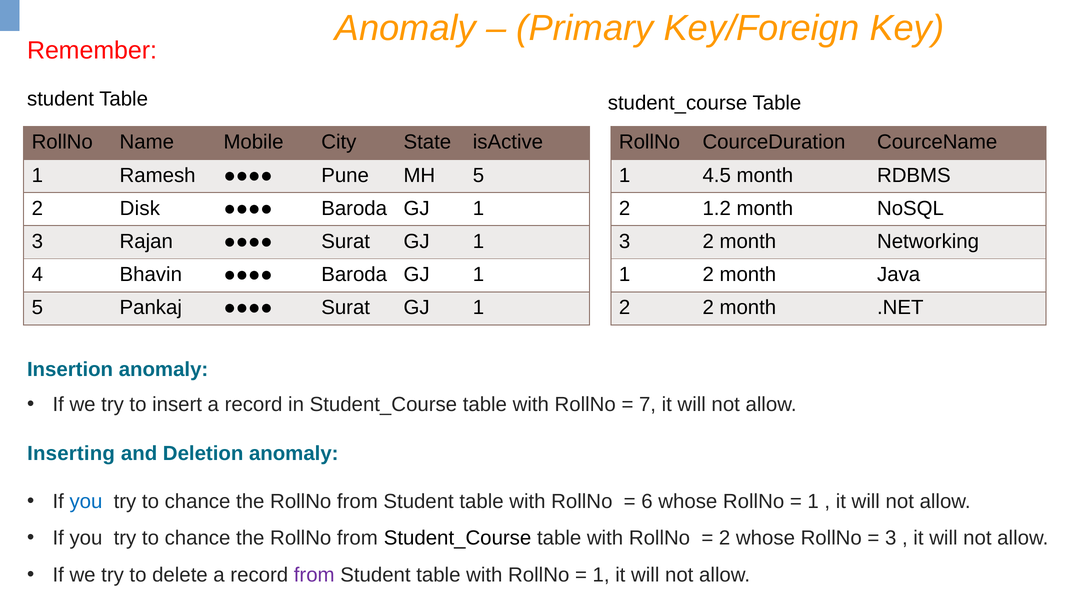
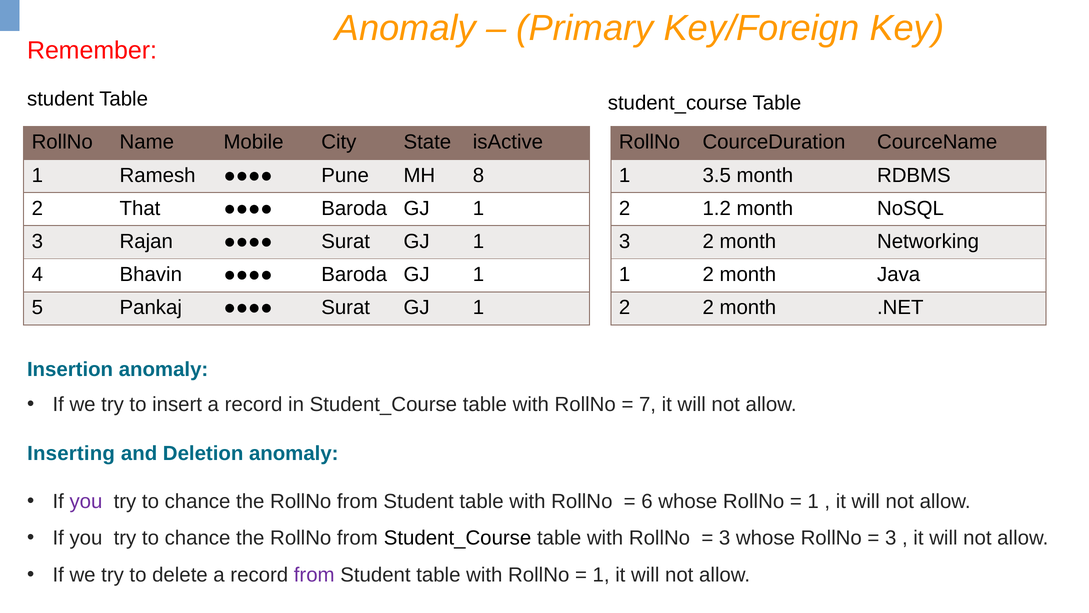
MH 5: 5 -> 8 (479, 175)
4.5: 4.5 -> 3.5 (717, 175)
Disk: Disk -> That (140, 208)
you colour: blue -> purple (86, 501)
2: 2 -> 3 (725, 538)
